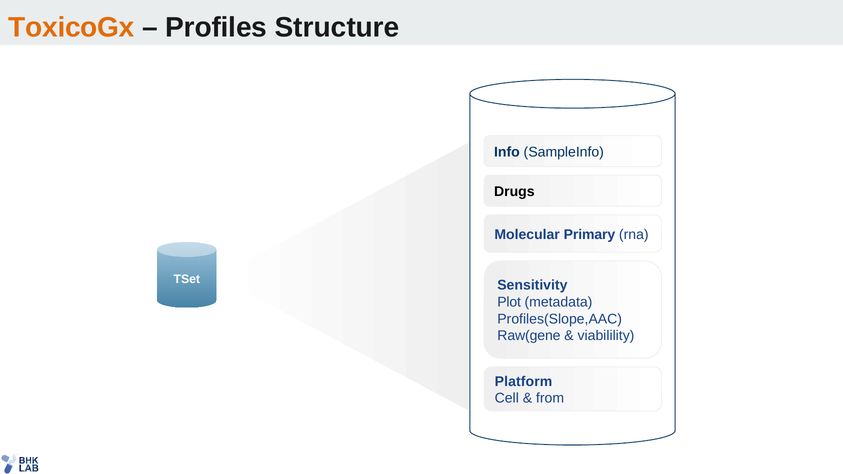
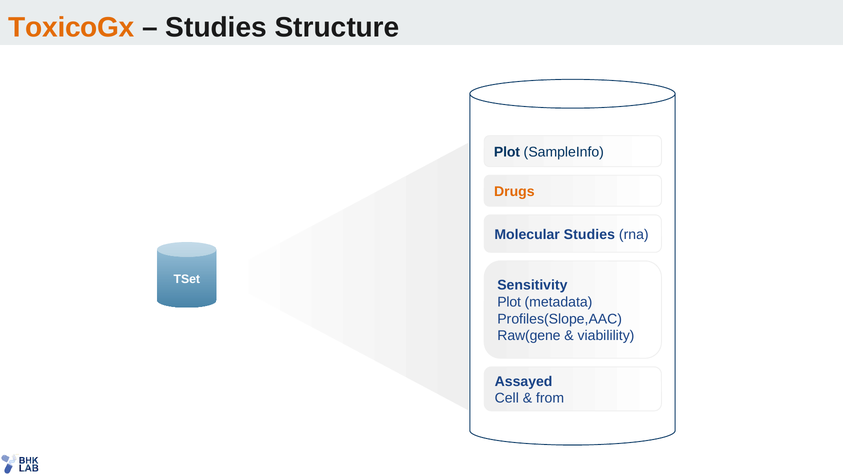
Profiles: Profiles -> Studies (216, 27)
Info: Info -> Plot (507, 152)
Drugs colour: black -> orange (514, 192)
Molecular Primary: Primary -> Studies (589, 235)
Platform: Platform -> Assayed (524, 382)
